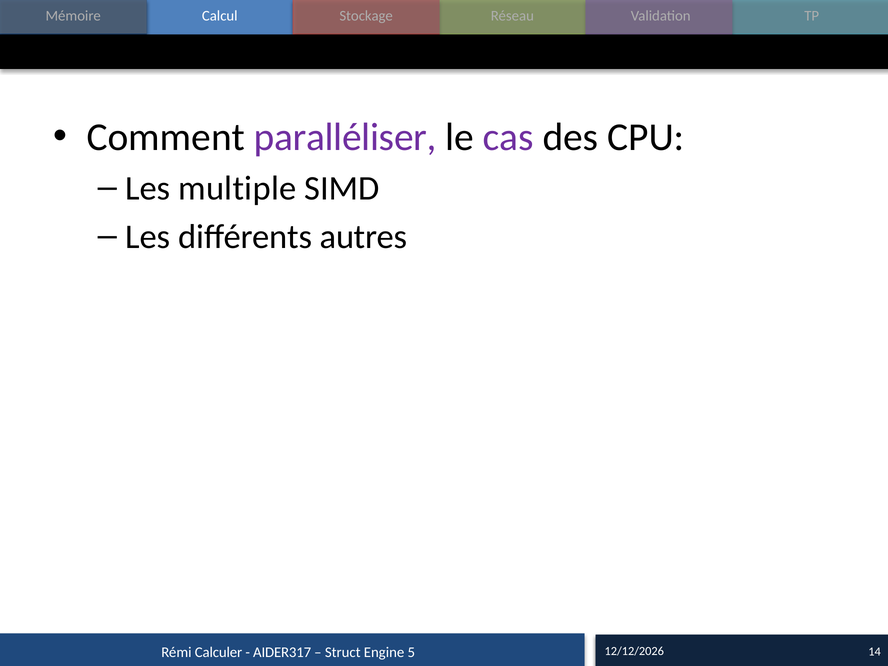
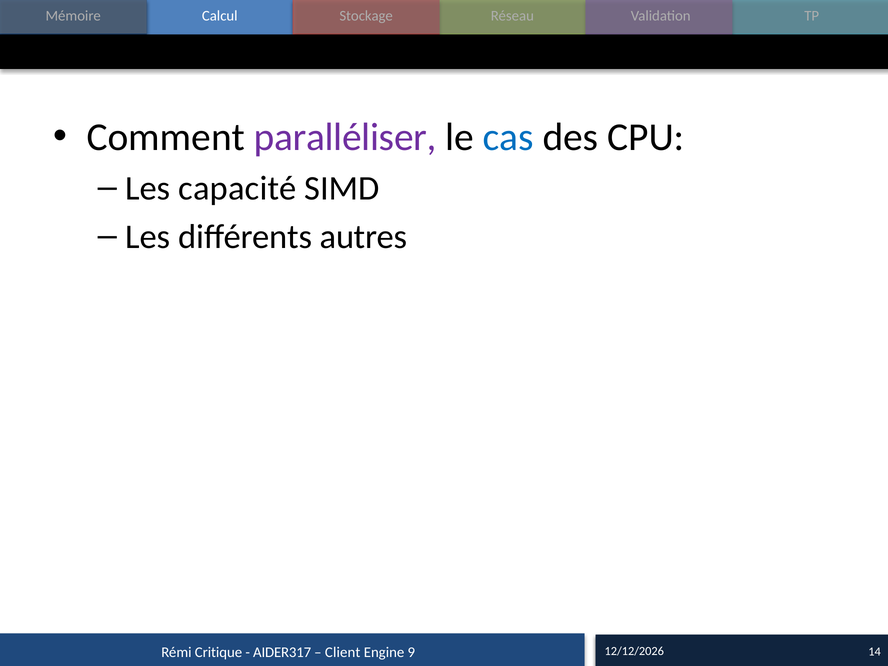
cas colour: purple -> blue (508, 137)
multiple: multiple -> capacité (237, 188)
Calculer: Calculer -> Critique (218, 653)
Struct: Struct -> Client (343, 653)
5: 5 -> 9 (411, 653)
